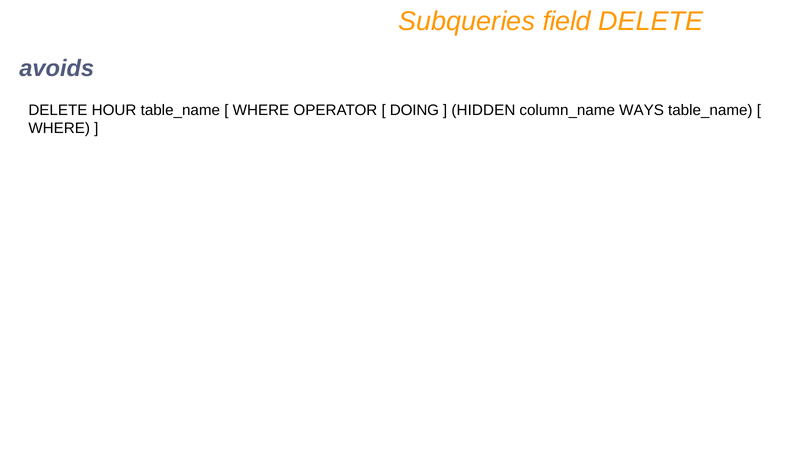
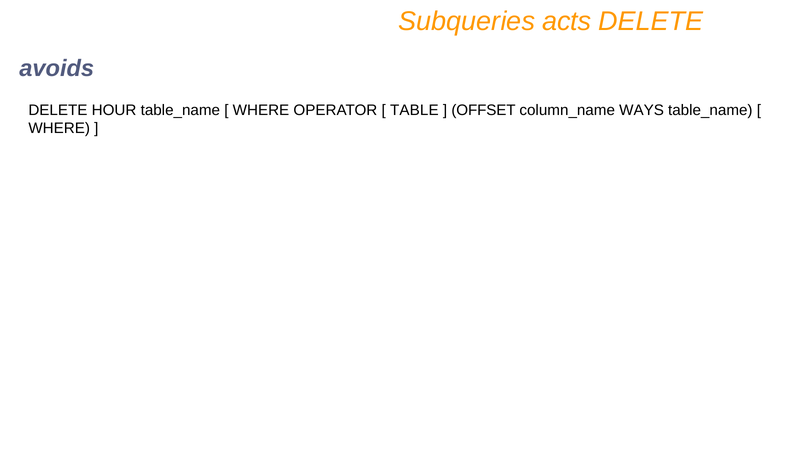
field: field -> acts (567, 21)
DOING: DOING -> TABLE (414, 110)
HIDDEN: HIDDEN -> OFFSET (484, 110)
